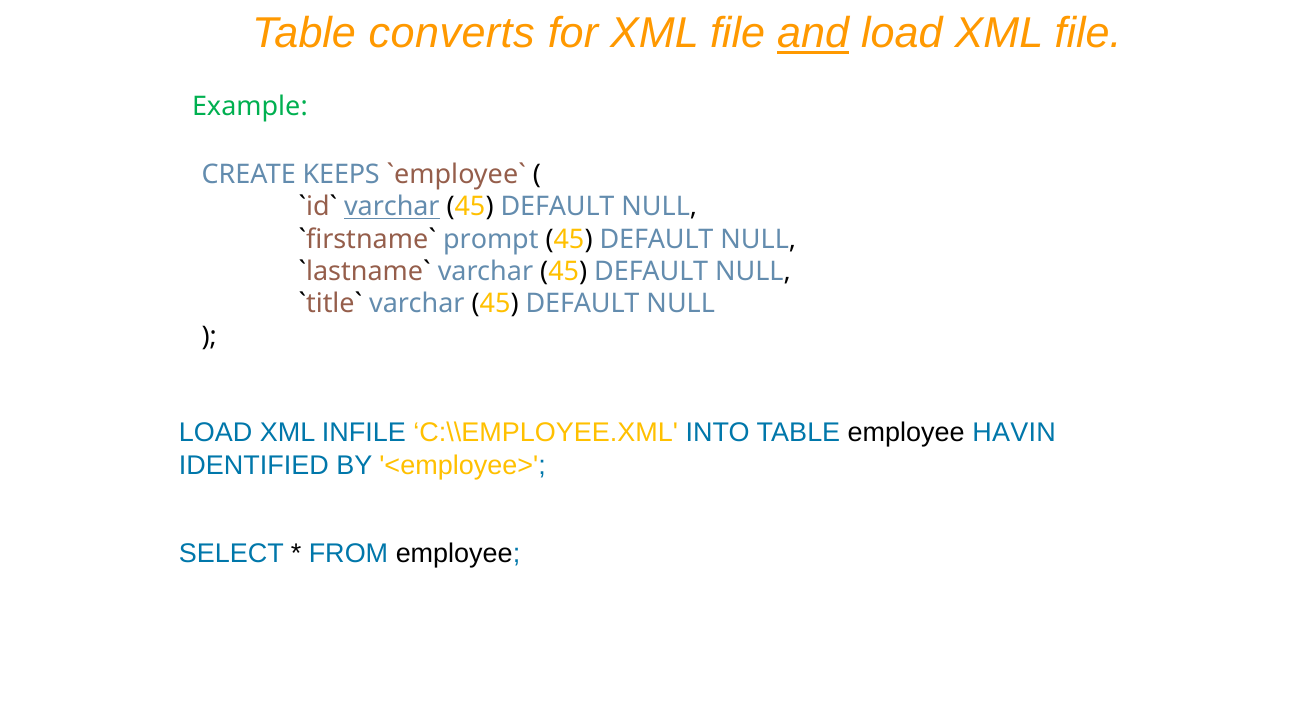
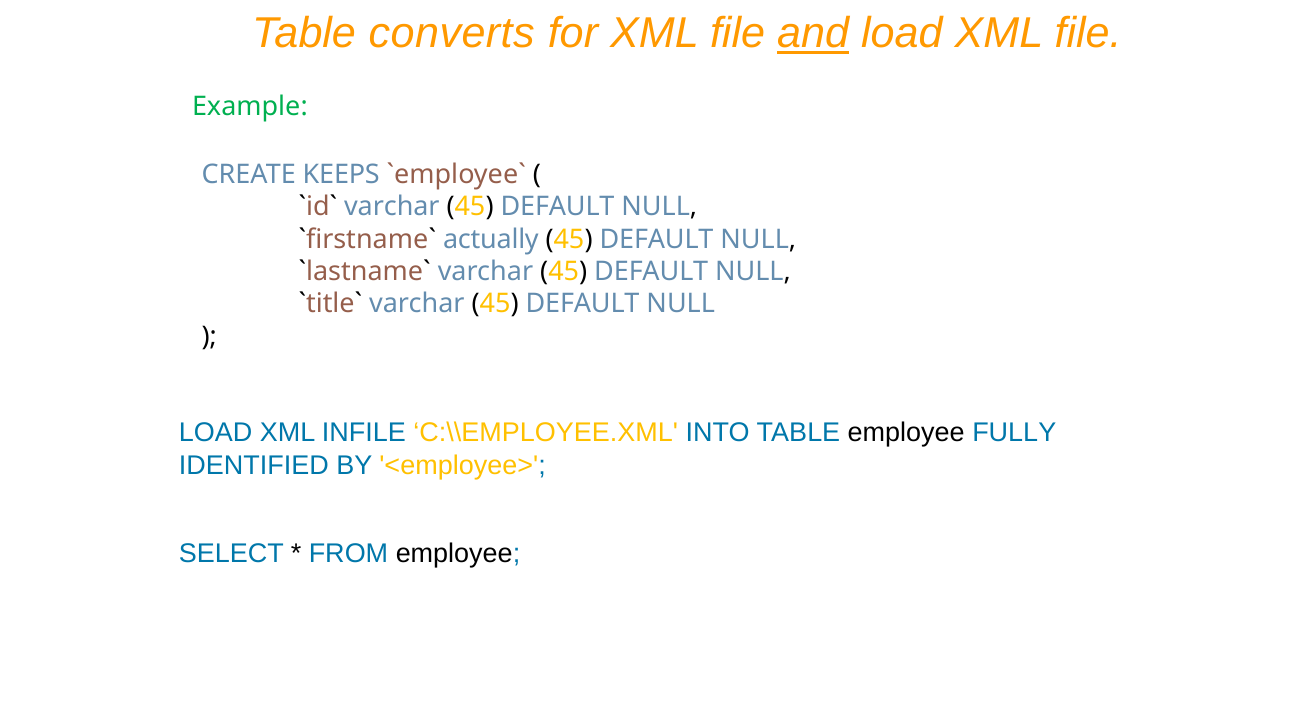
varchar underline: present -> none (392, 207)
prompt: prompt -> actually (491, 239)
HAVIN: HAVIN -> FULLY (1014, 433)
